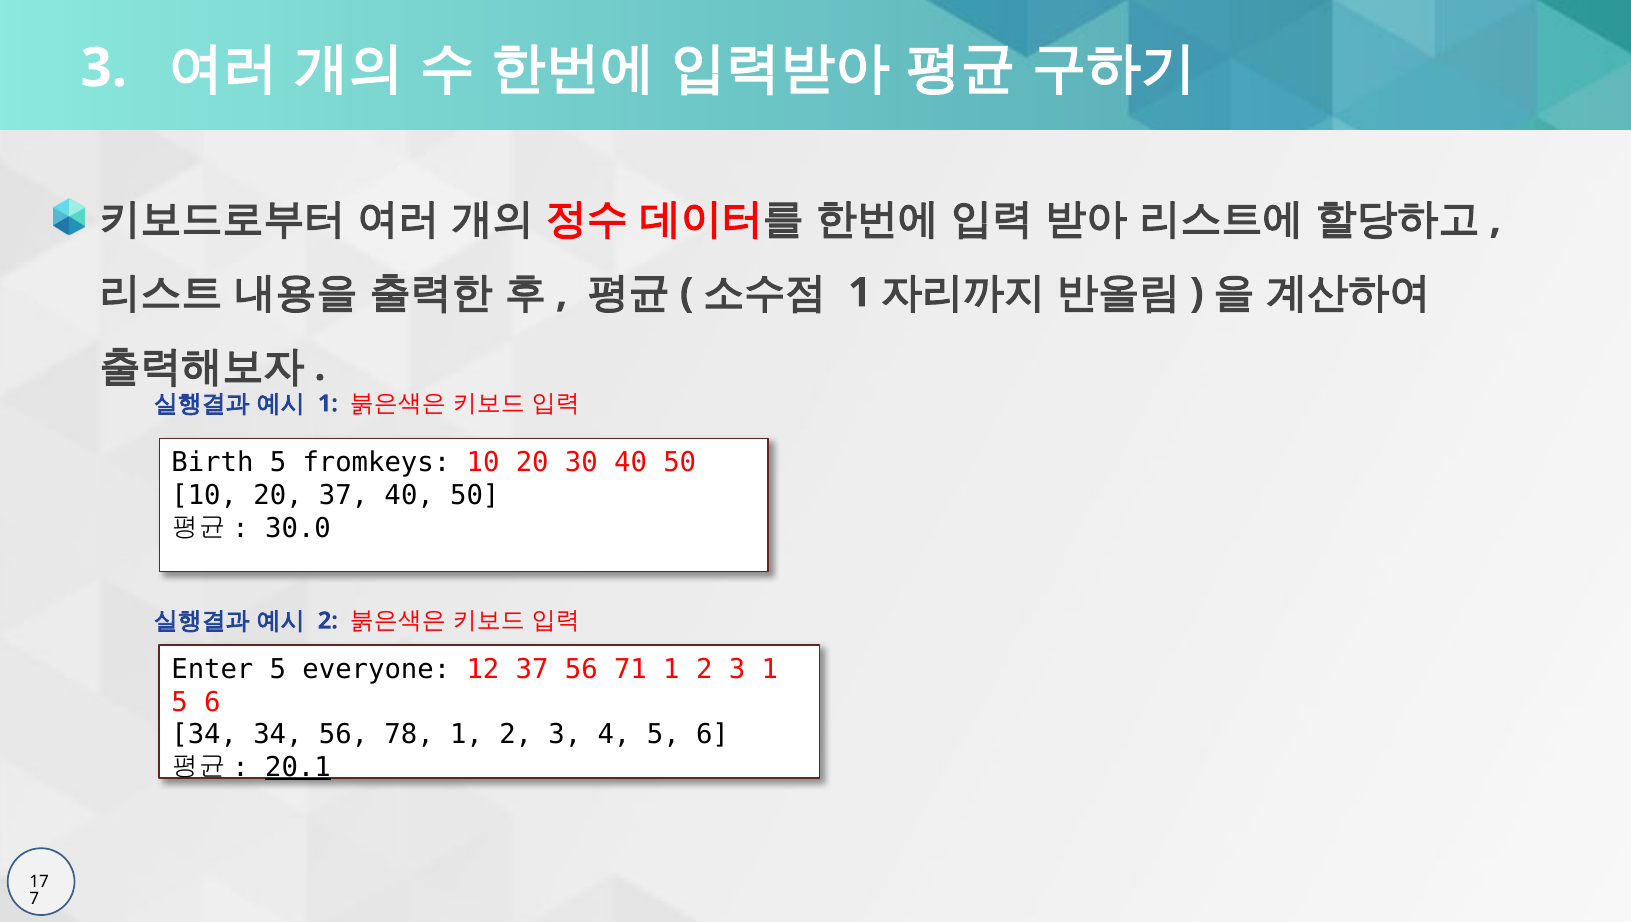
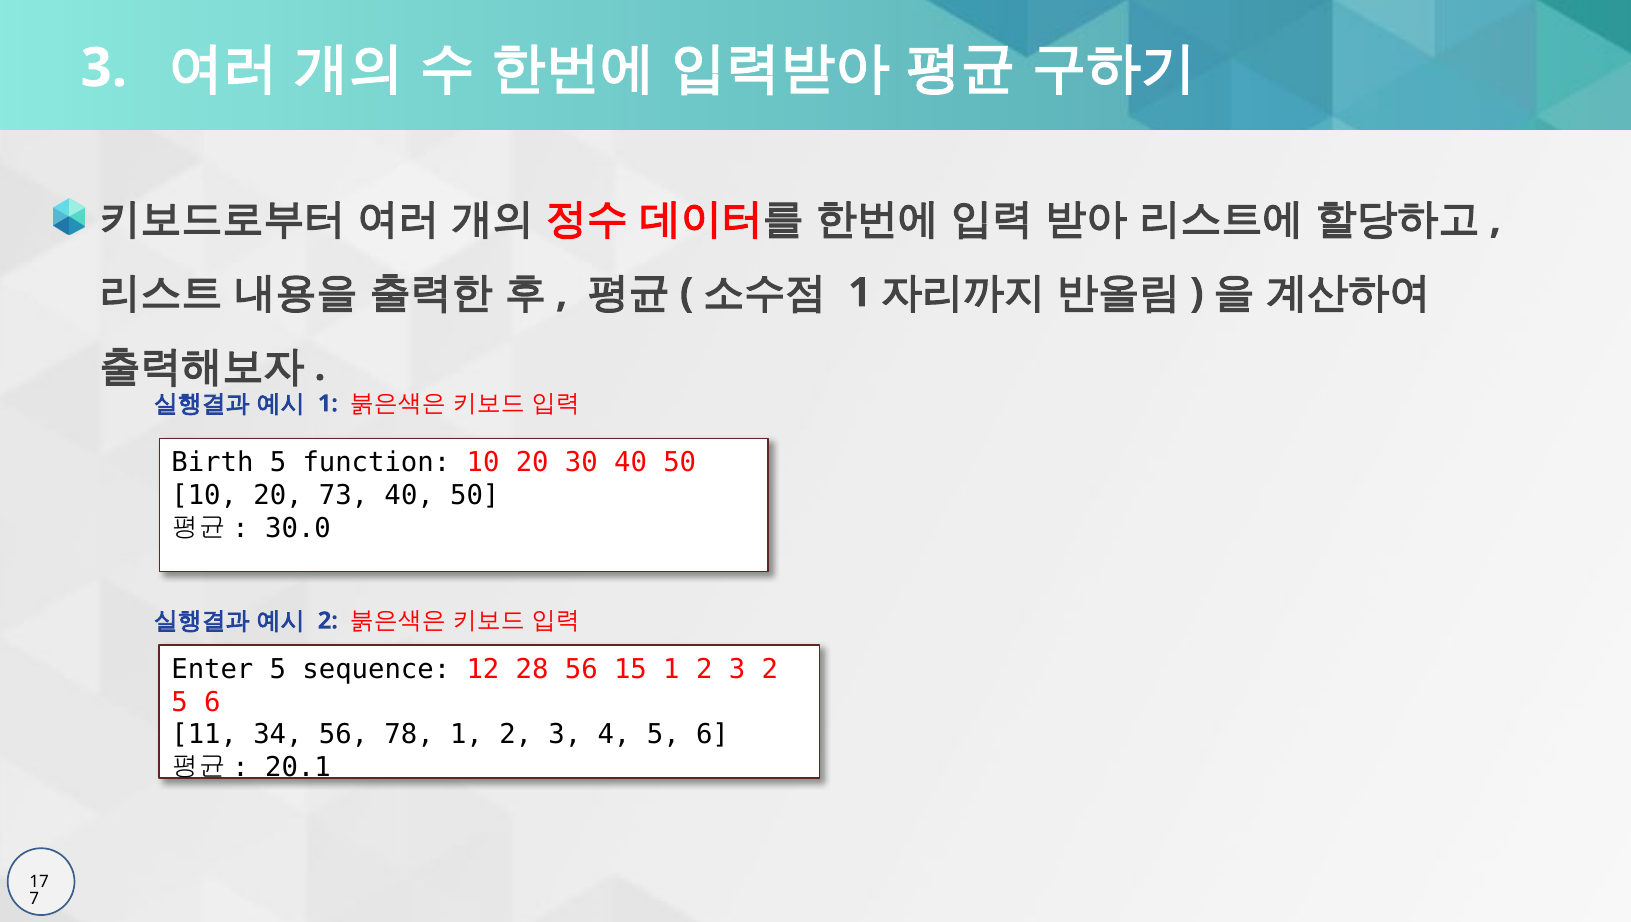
fromkeys: fromkeys -> function (376, 463)
20 37: 37 -> 73 (344, 496)
everyone: everyone -> sequence (376, 669)
12 37: 37 -> 28 (532, 669)
71: 71 -> 15 (630, 669)
3 1: 1 -> 2 (770, 669)
34: 34 -> 11 (204, 735)
20.1 underline: present -> none (298, 767)
